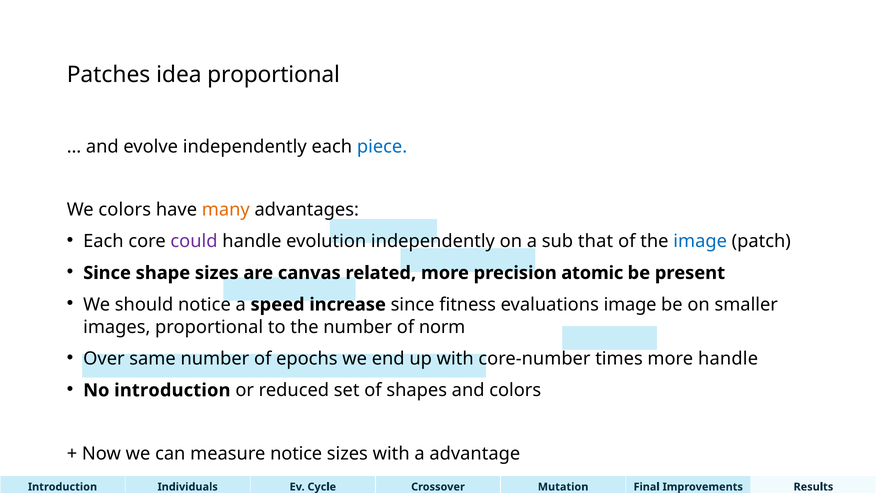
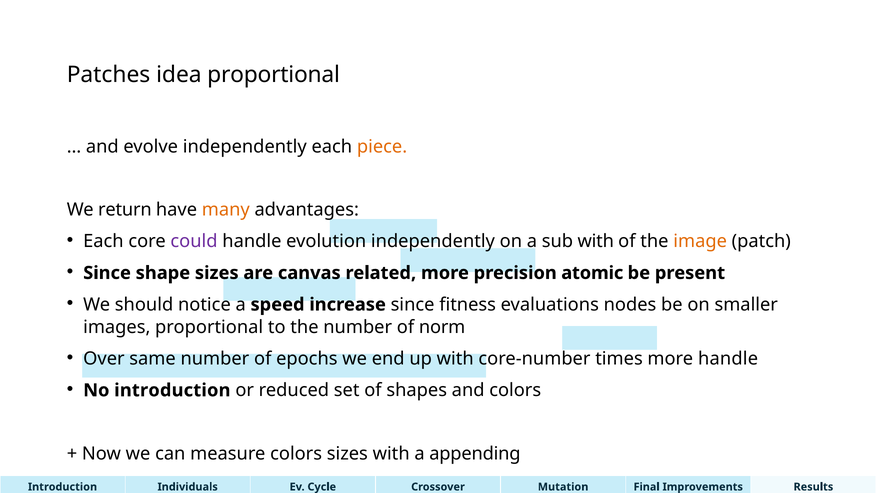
piece colour: blue -> orange (382, 146)
We colors: colors -> return (125, 210)
sub that: that -> with (596, 241)
image colour: blue -> orange (700, 241)
evaluations image: image -> nodes (630, 304)
measure notice: notice -> colors (296, 453)
advantage: advantage -> appending (475, 453)
